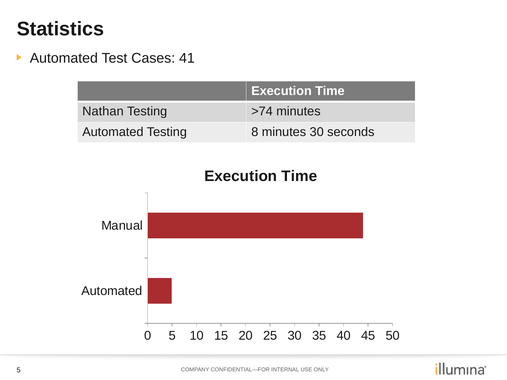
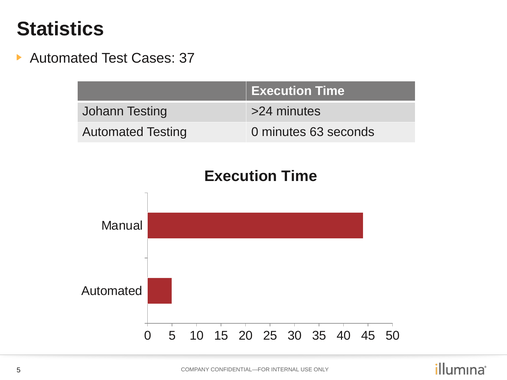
41: 41 -> 37 (187, 58)
Nathan: Nathan -> Johann (103, 112)
>74: >74 -> >24 (262, 112)
Testing 8: 8 -> 0 (255, 132)
minutes 30: 30 -> 63 (317, 132)
